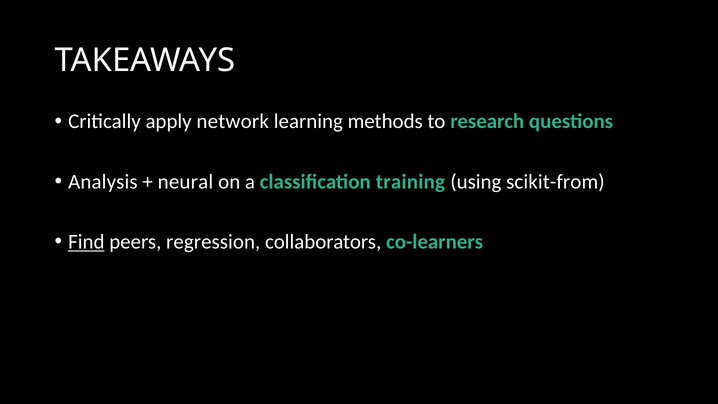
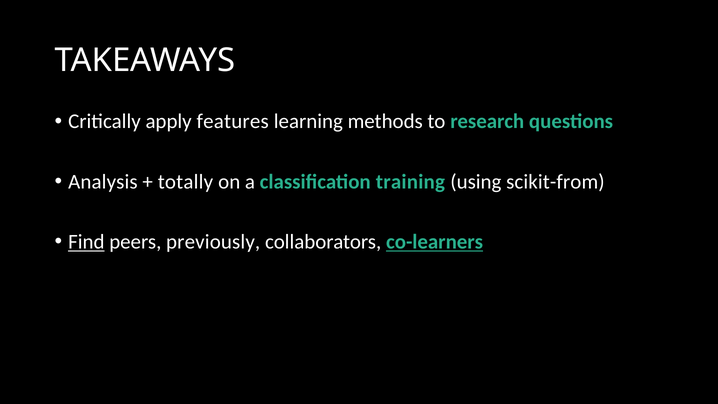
network: network -> features (233, 121)
neural: neural -> totally (185, 182)
regression: regression -> previously (213, 242)
co-learners underline: none -> present (435, 242)
